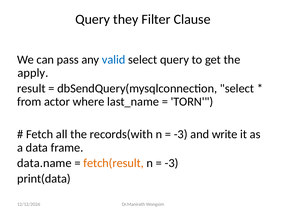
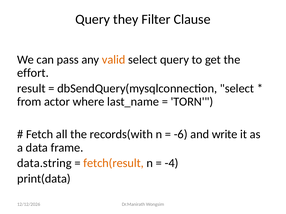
valid colour: blue -> orange (114, 60)
apply: apply -> effort (33, 73)
-3: -3 -> -6 (181, 135)
data.name: data.name -> data.string (44, 164)
-3: -3 -> -4 (172, 164)
